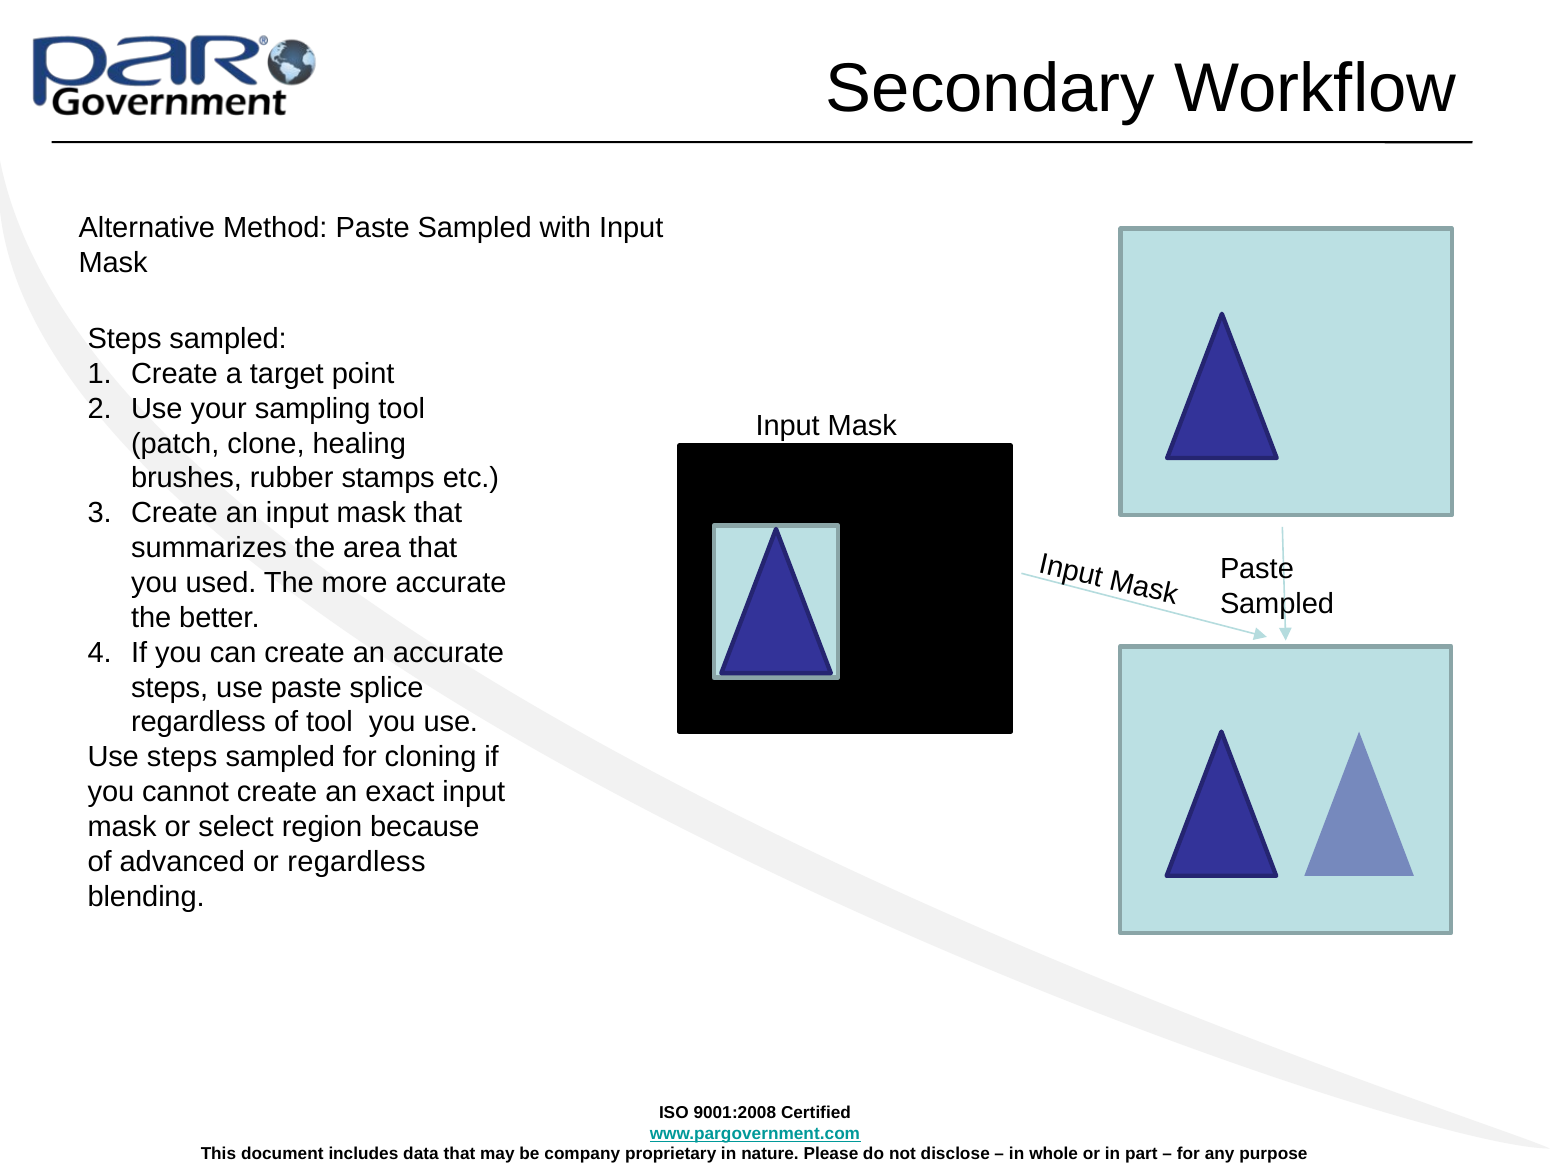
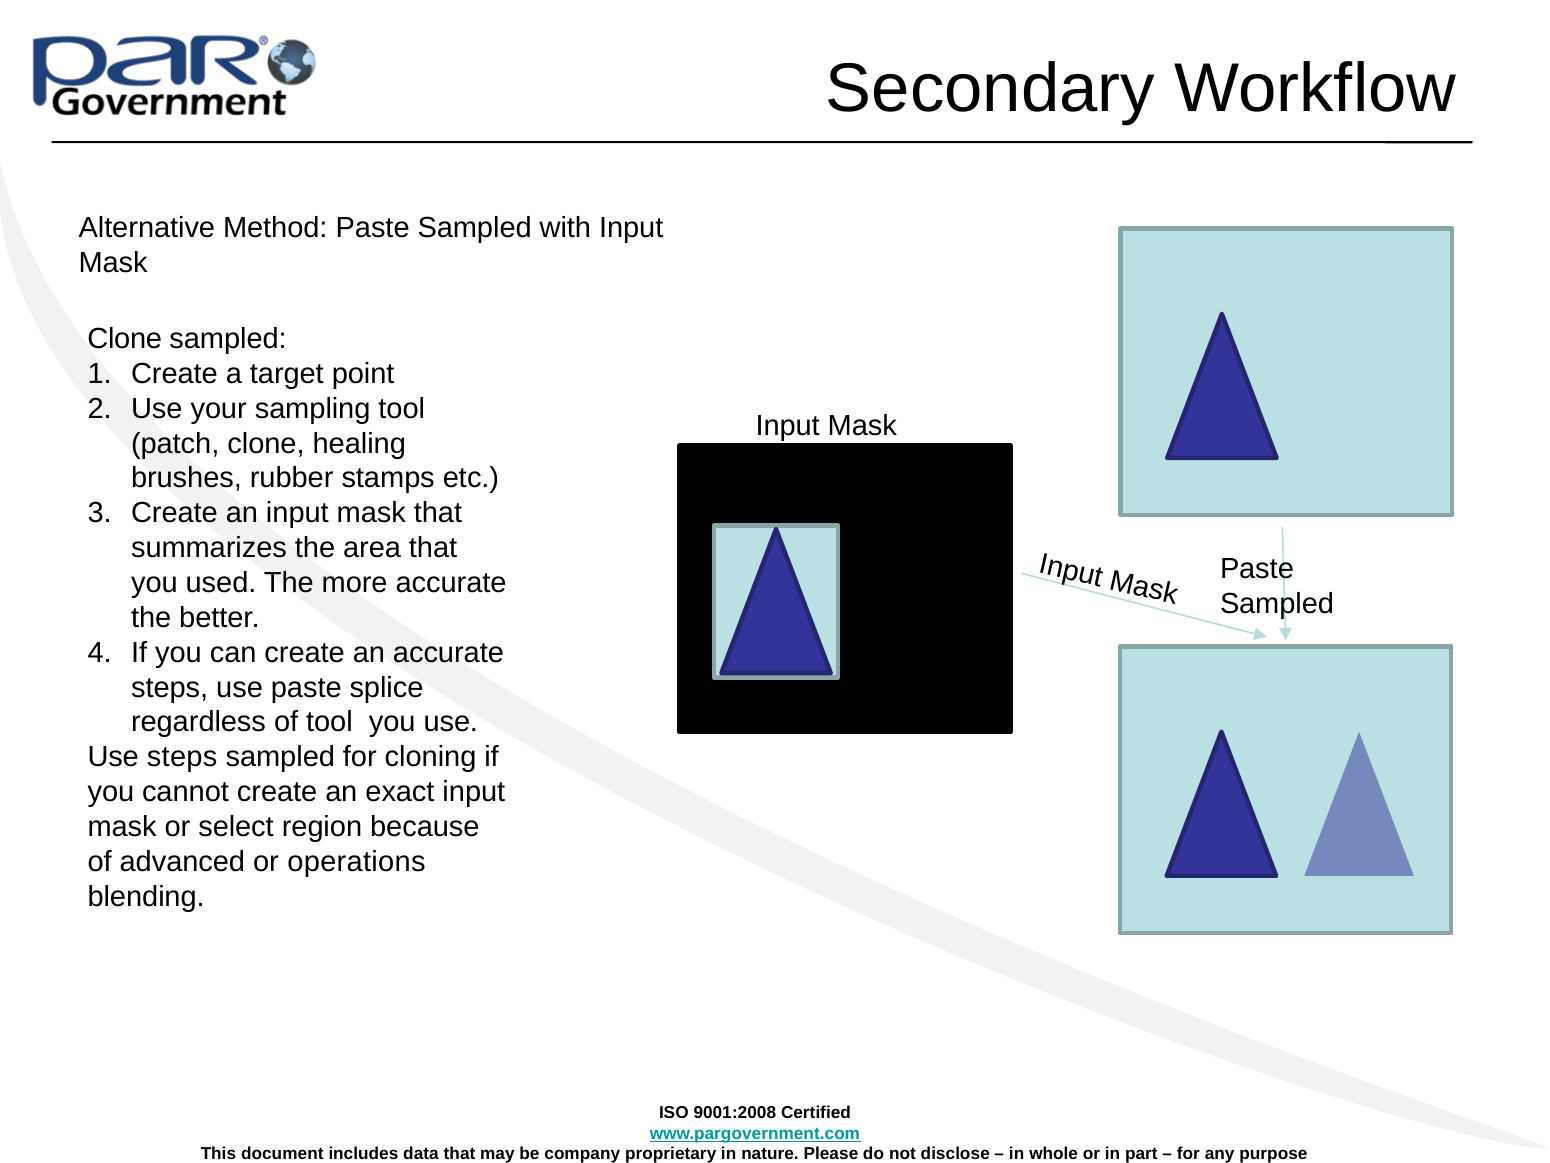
Steps: Steps -> Clone (125, 339)
or regardless: regardless -> operations (356, 861)
